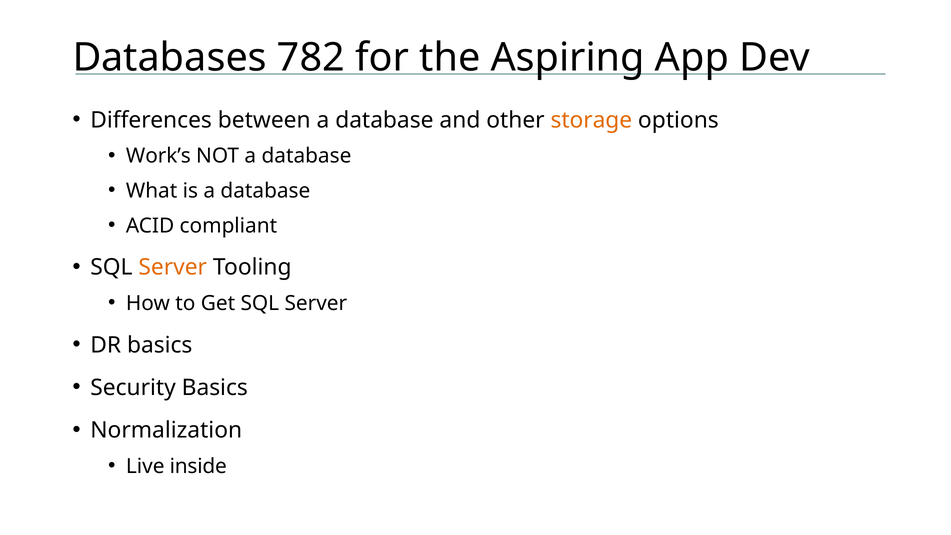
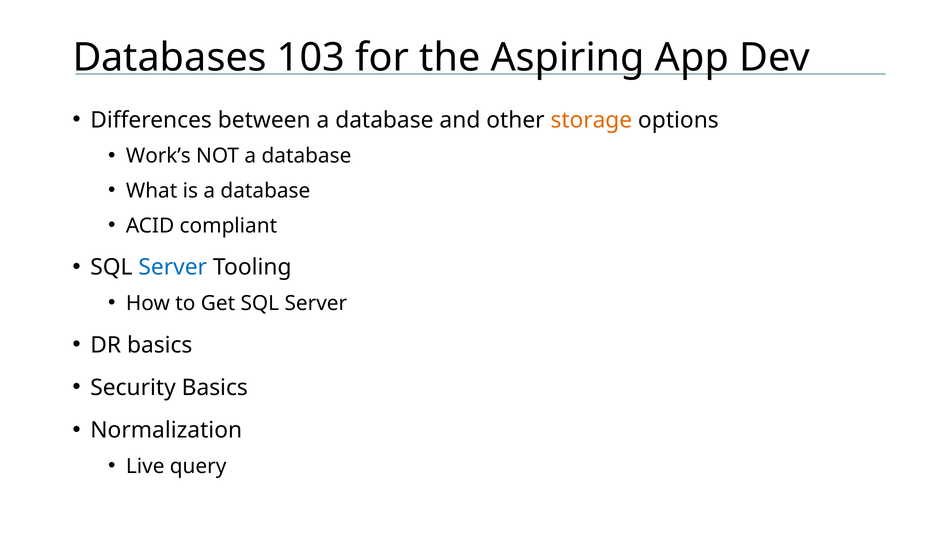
782: 782 -> 103 (311, 58)
Server colour: orange -> blue (173, 267)
inside: inside -> query (198, 466)
